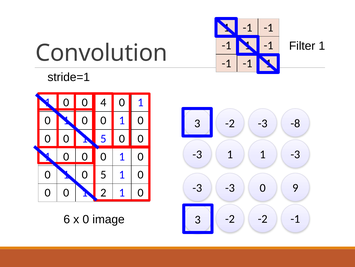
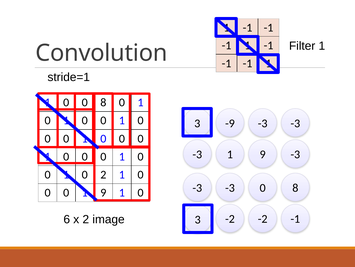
4: 4 -> 8 (103, 102)
-2: -2 -> -9 (230, 123)
-8: -8 -> -3 (295, 123)
5: 5 -> 0 (103, 138)
-3 1 1: 1 -> 9 (263, 154)
5: 5 -> 2 (103, 174)
-3 0 9: 9 -> 8 (295, 187)
2: 2 -> 9 (103, 192)
x 0: 0 -> 2 (86, 219)
